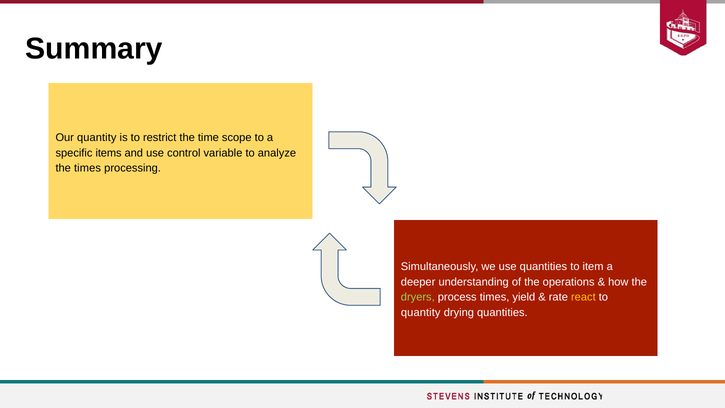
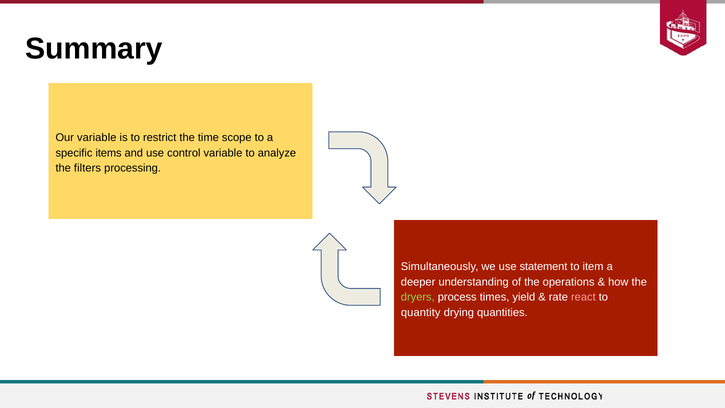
Our quantity: quantity -> variable (97, 138)
the times: times -> filters (87, 168)
use quantities: quantities -> statement (543, 267)
react colour: yellow -> pink (583, 297)
